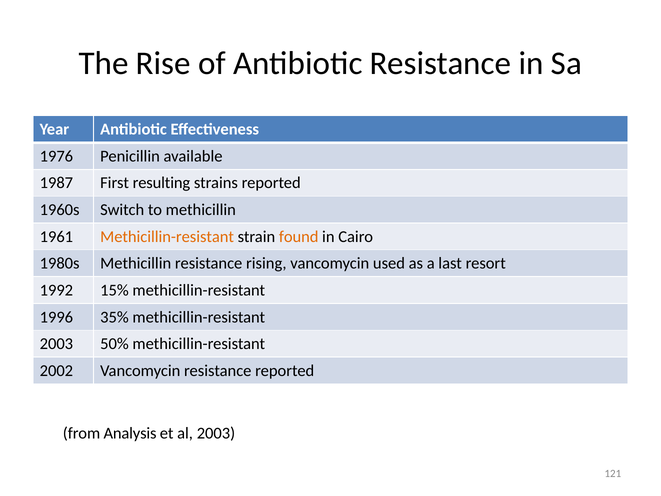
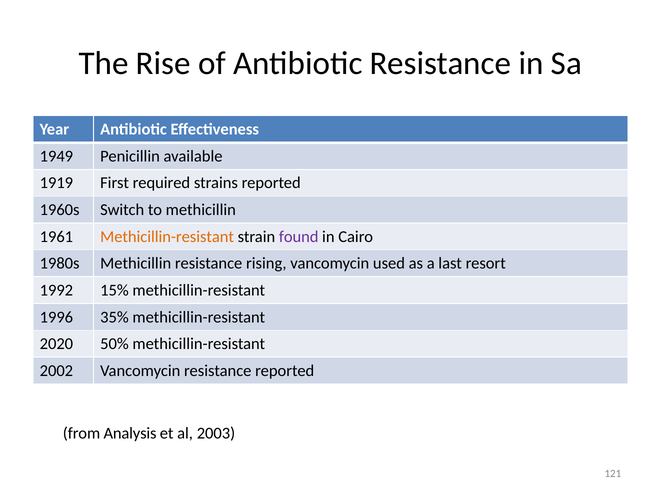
1976: 1976 -> 1949 (56, 156)
1987: 1987 -> 1919 (56, 183)
resulting: resulting -> required (161, 183)
found colour: orange -> purple (299, 236)
2003: 2003 -> 2020 (56, 344)
